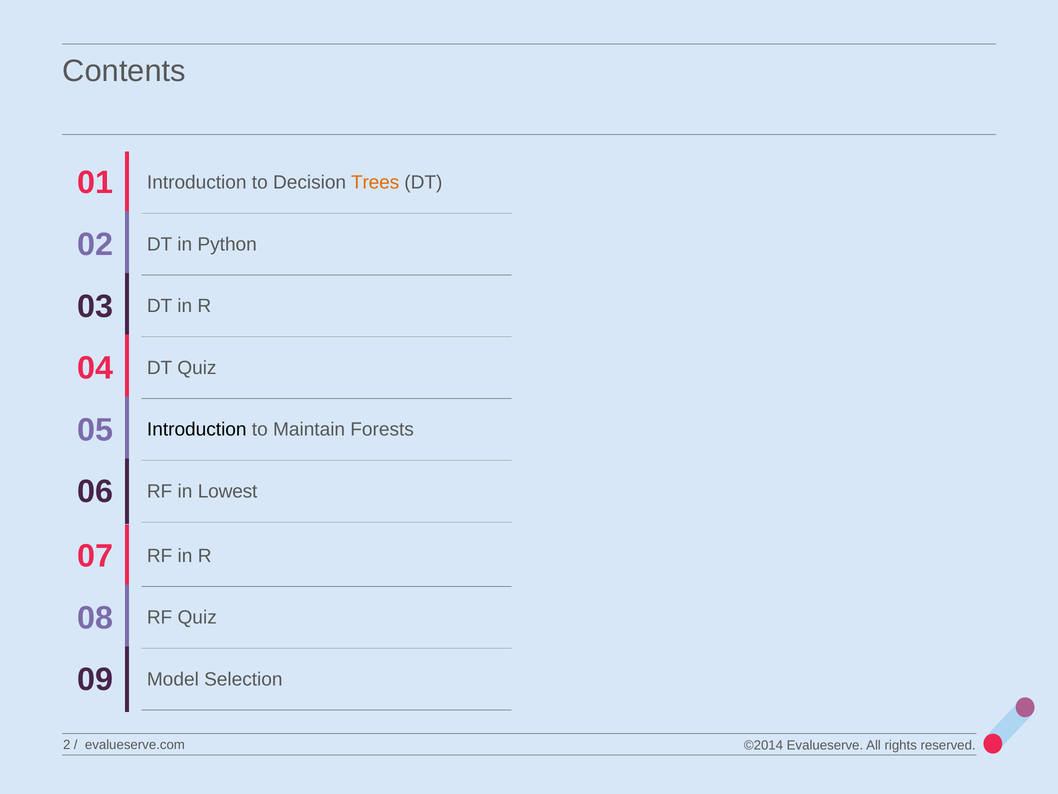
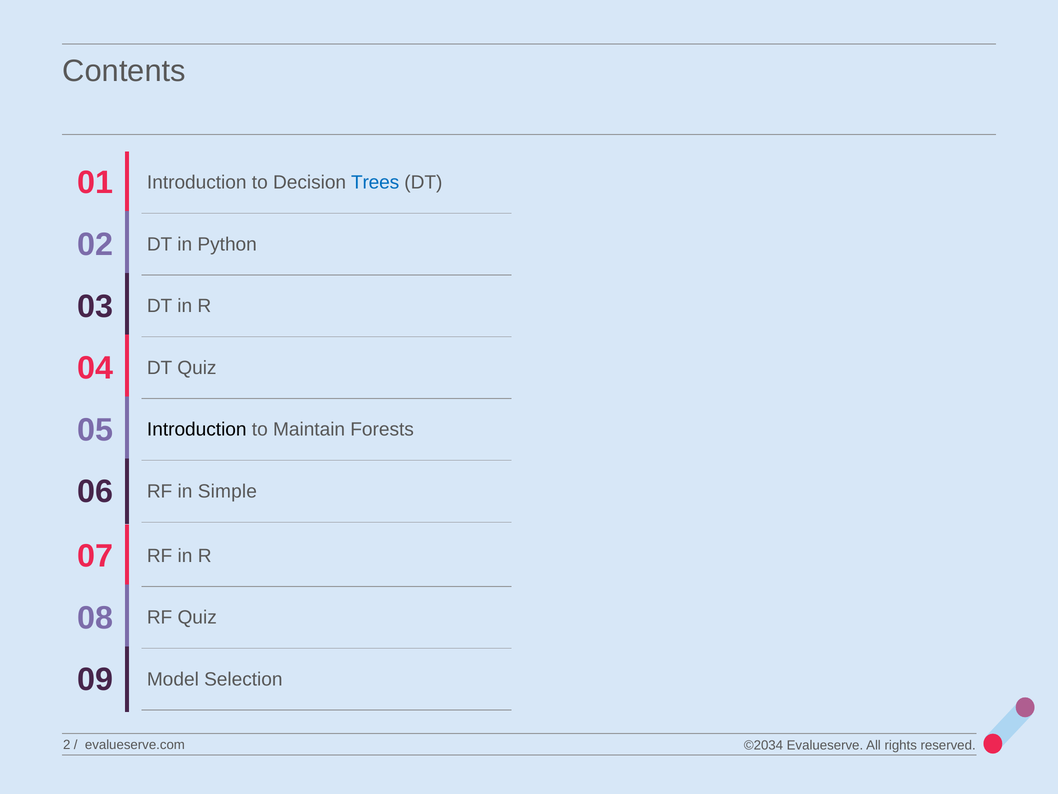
Trees colour: orange -> blue (375, 182)
Lowest: Lowest -> Simple (227, 491)
©2014: ©2014 -> ©2034 (764, 745)
